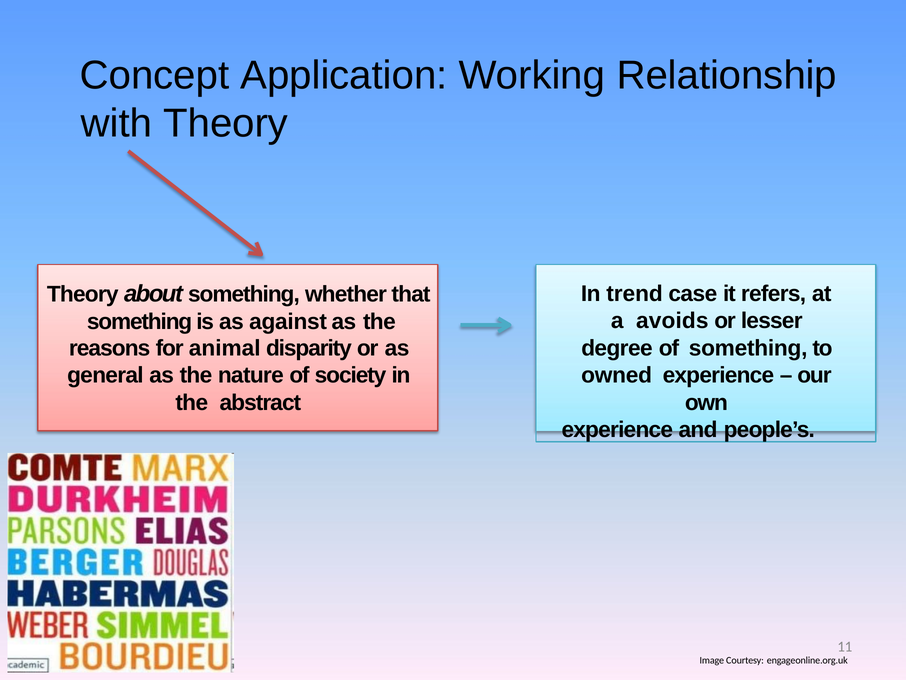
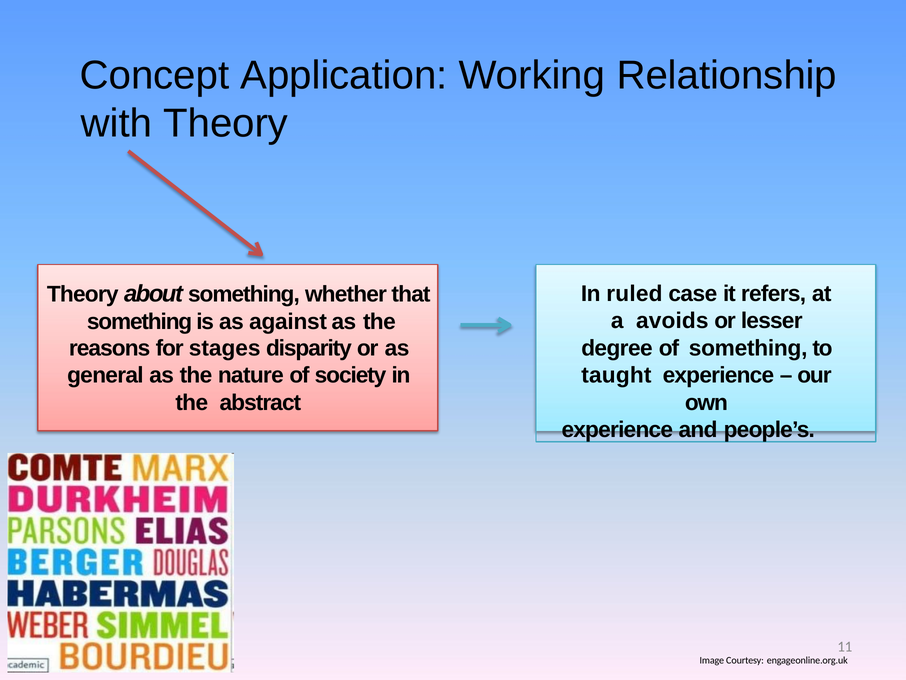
trend: trend -> ruled (634, 294)
animal: animal -> stages (225, 348)
owned: owned -> taught (616, 375)
